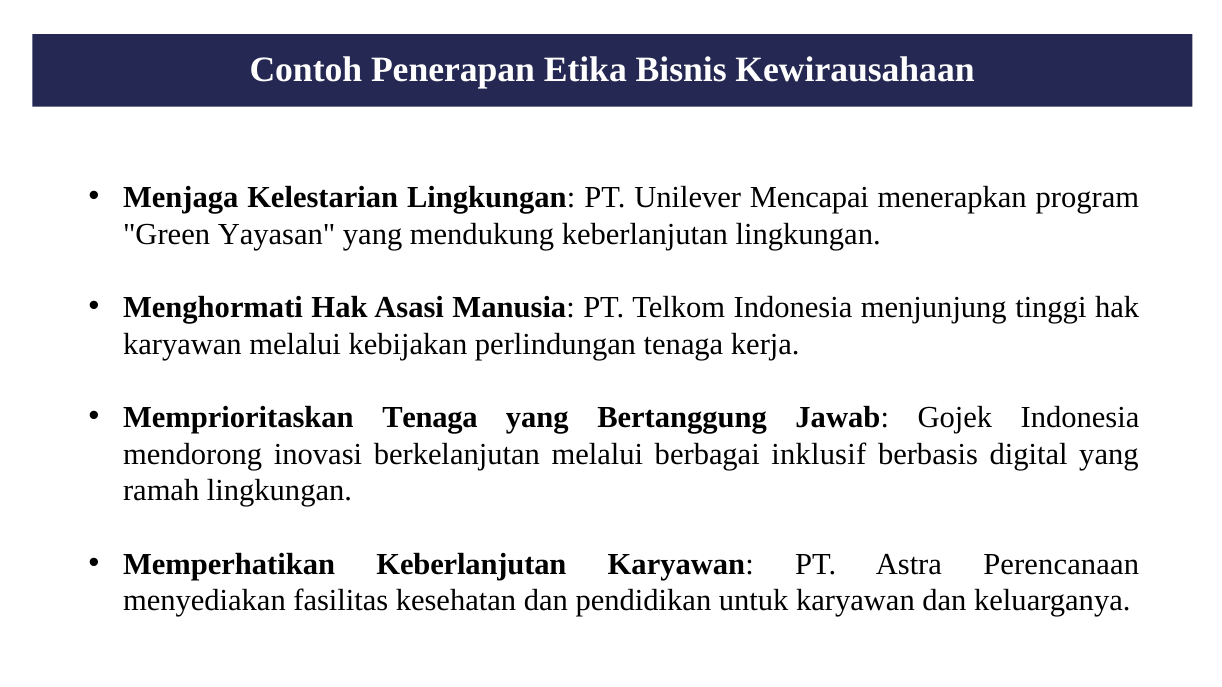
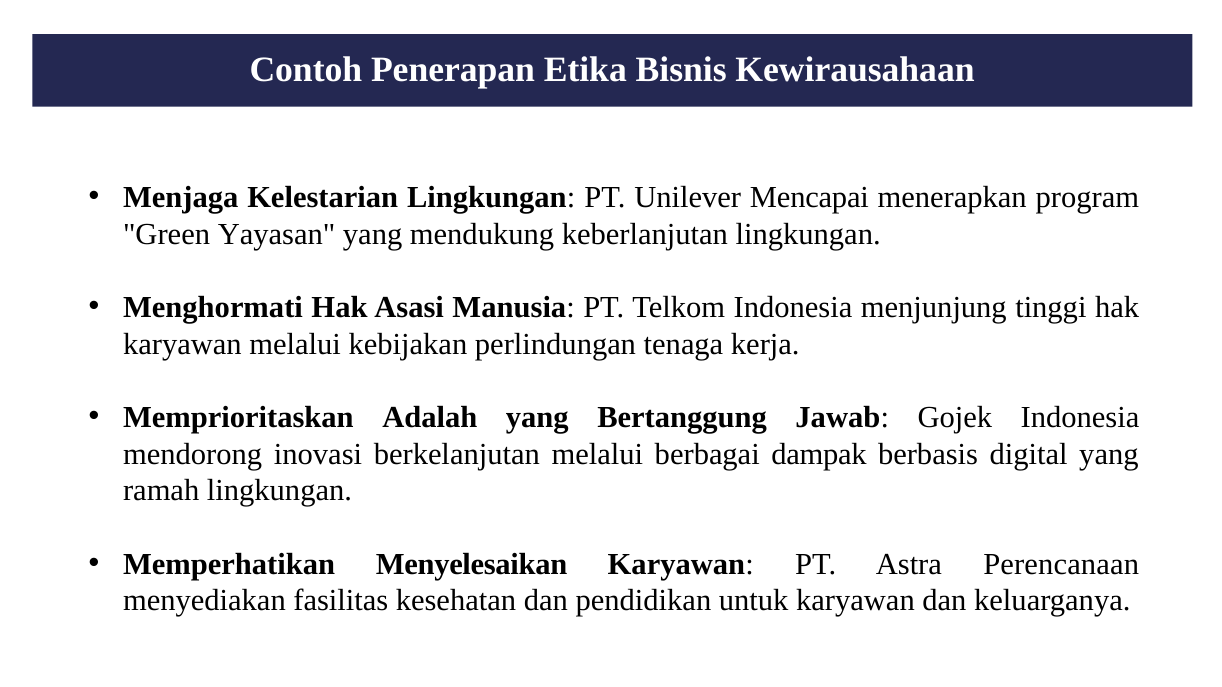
Memprioritaskan Tenaga: Tenaga -> Adalah (430, 418)
inklusif: inklusif -> dampak (819, 454)
Memperhatikan Keberlanjutan: Keberlanjutan -> Menyelesaikan (472, 564)
